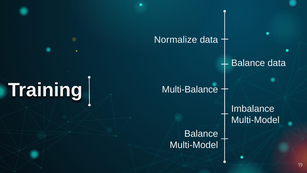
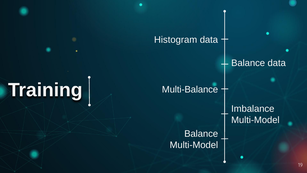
Normalize: Normalize -> Histogram (176, 40)
